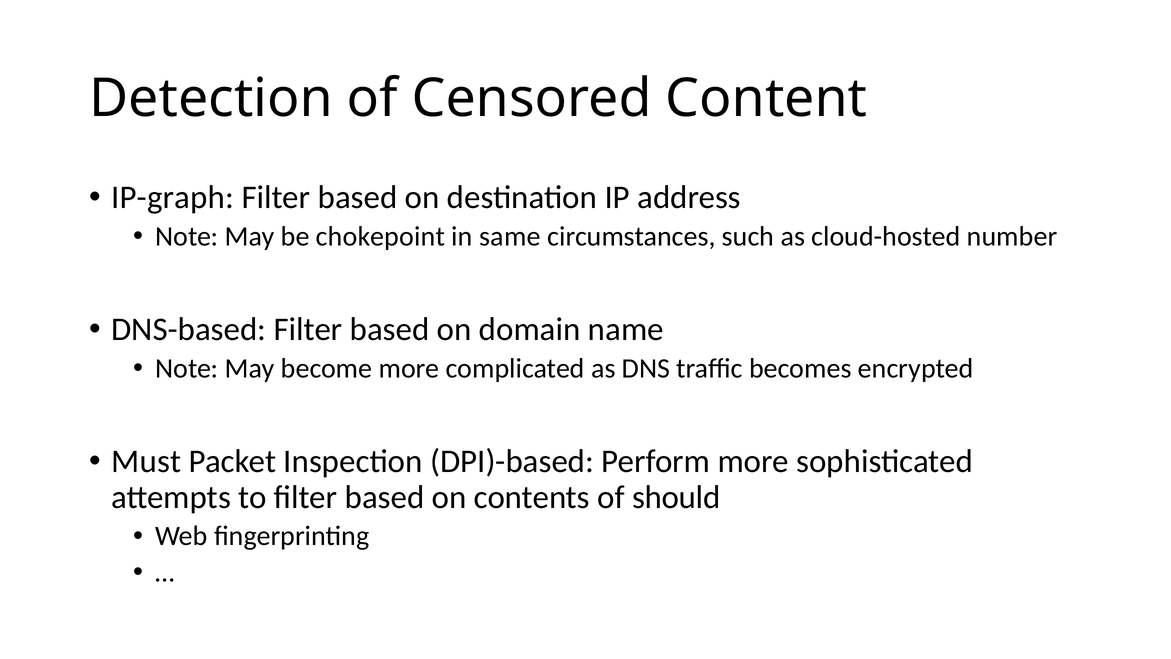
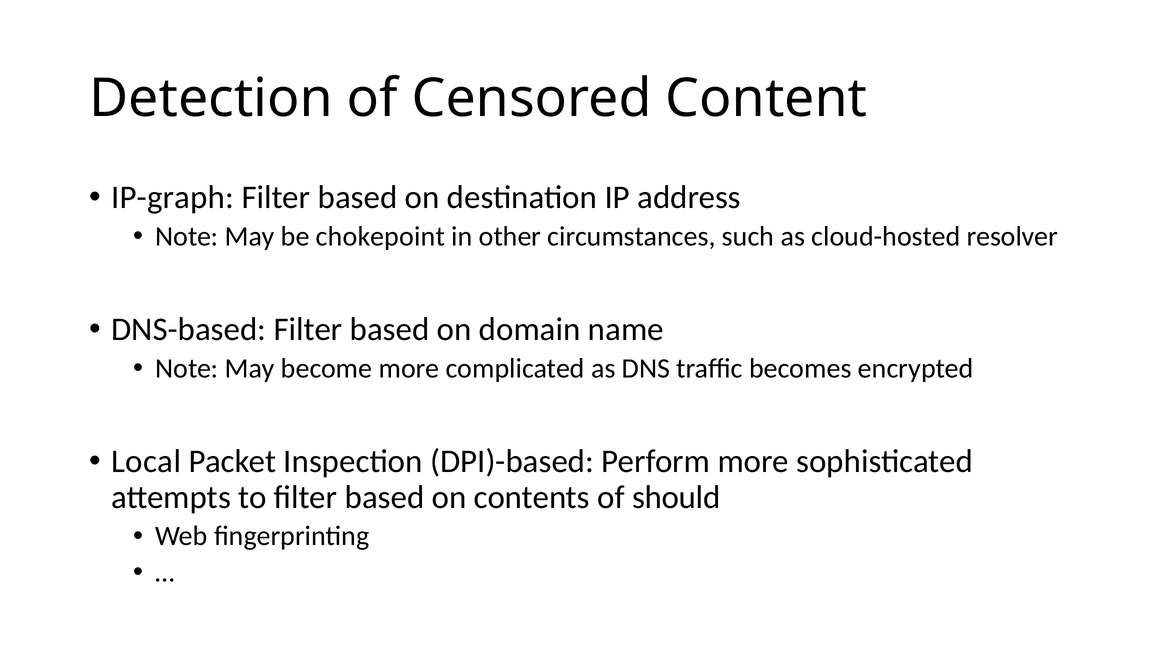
same: same -> other (510, 236)
number: number -> resolver (1012, 236)
Must: Must -> Local (146, 461)
